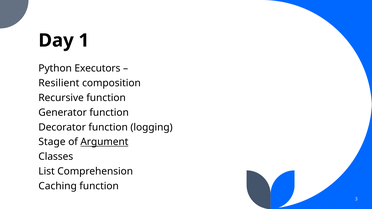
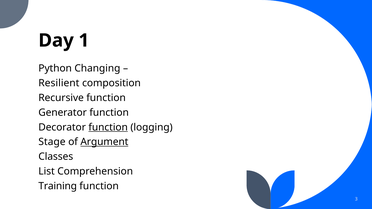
Executors: Executors -> Changing (97, 68)
function underline: none -> present (108, 127)
Caching: Caching -> Training (58, 186)
